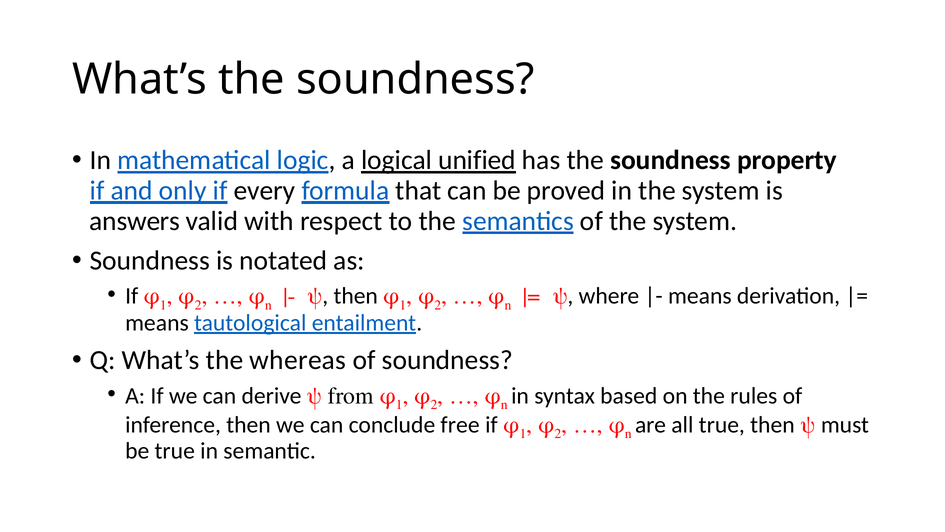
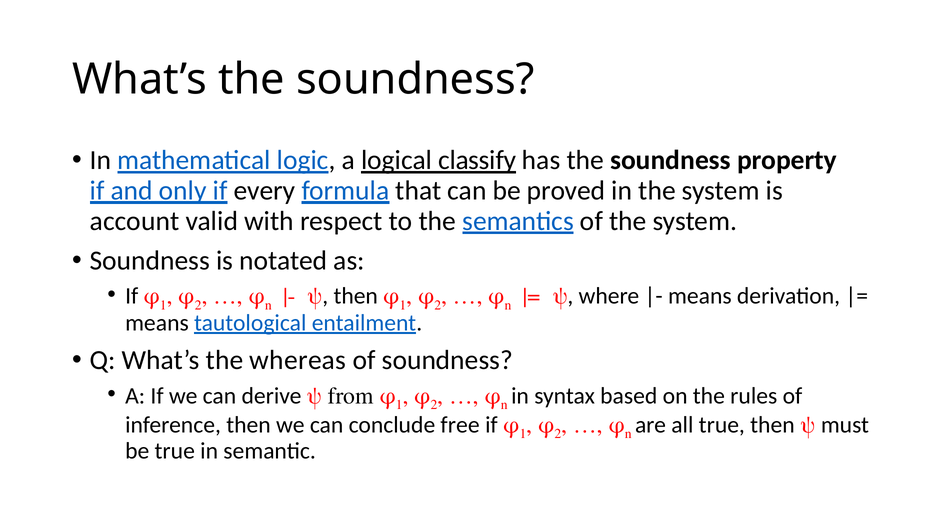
unified: unified -> classify (477, 160)
answers: answers -> account (135, 221)
